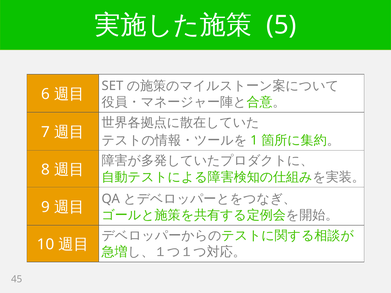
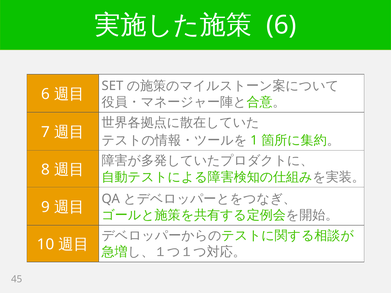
5: 5 -> 6 (281, 25)
